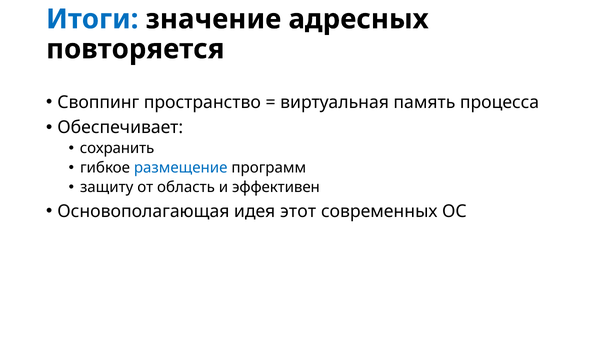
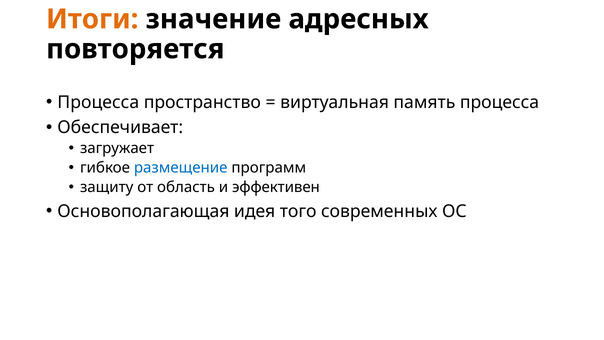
Итоги colour: blue -> orange (92, 19)
Своппинг: Своппинг -> Процесса (98, 102)
сохранить: сохранить -> загружает (117, 148)
этот: этот -> того (298, 211)
